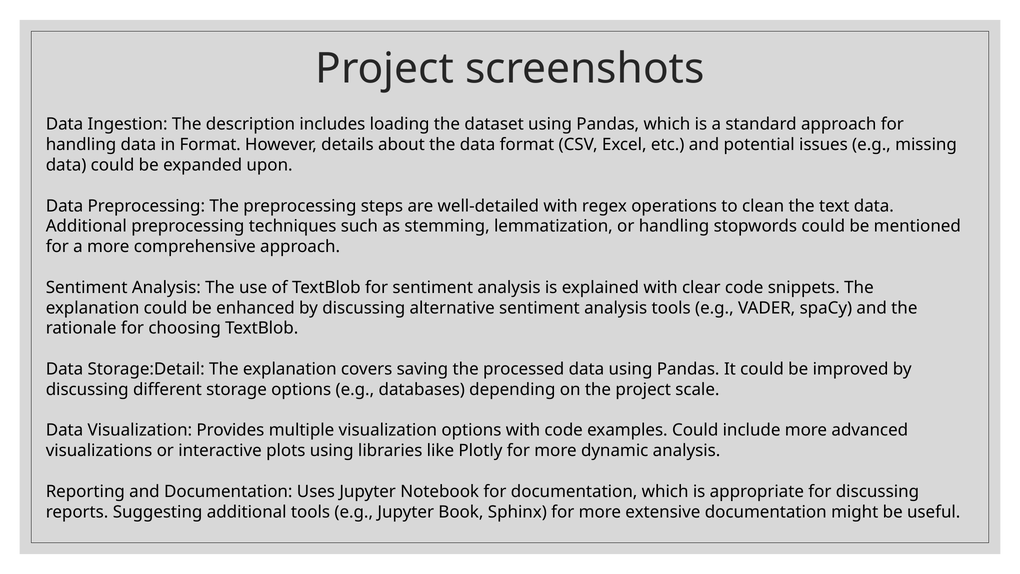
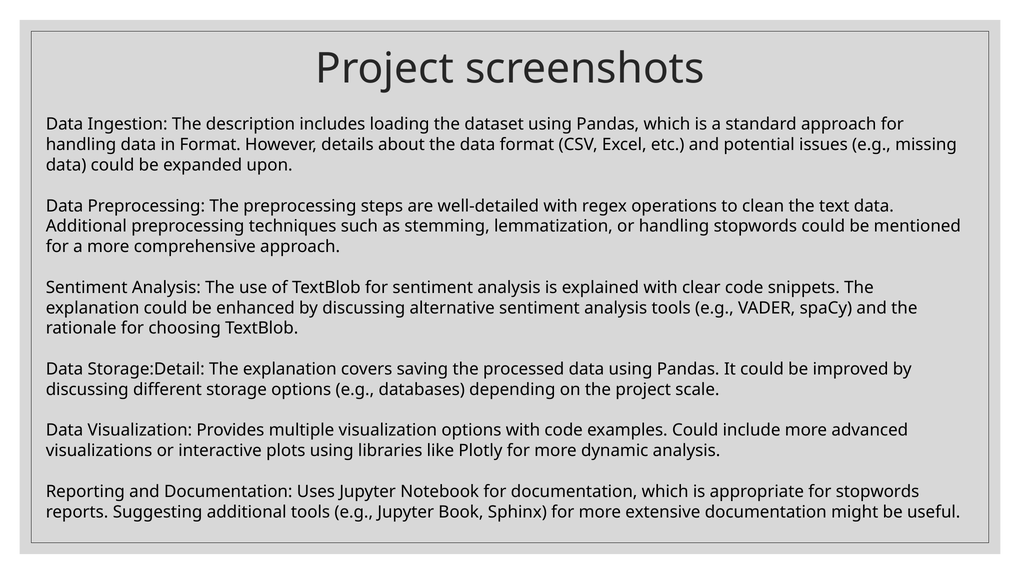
for discussing: discussing -> stopwords (878, 491)
